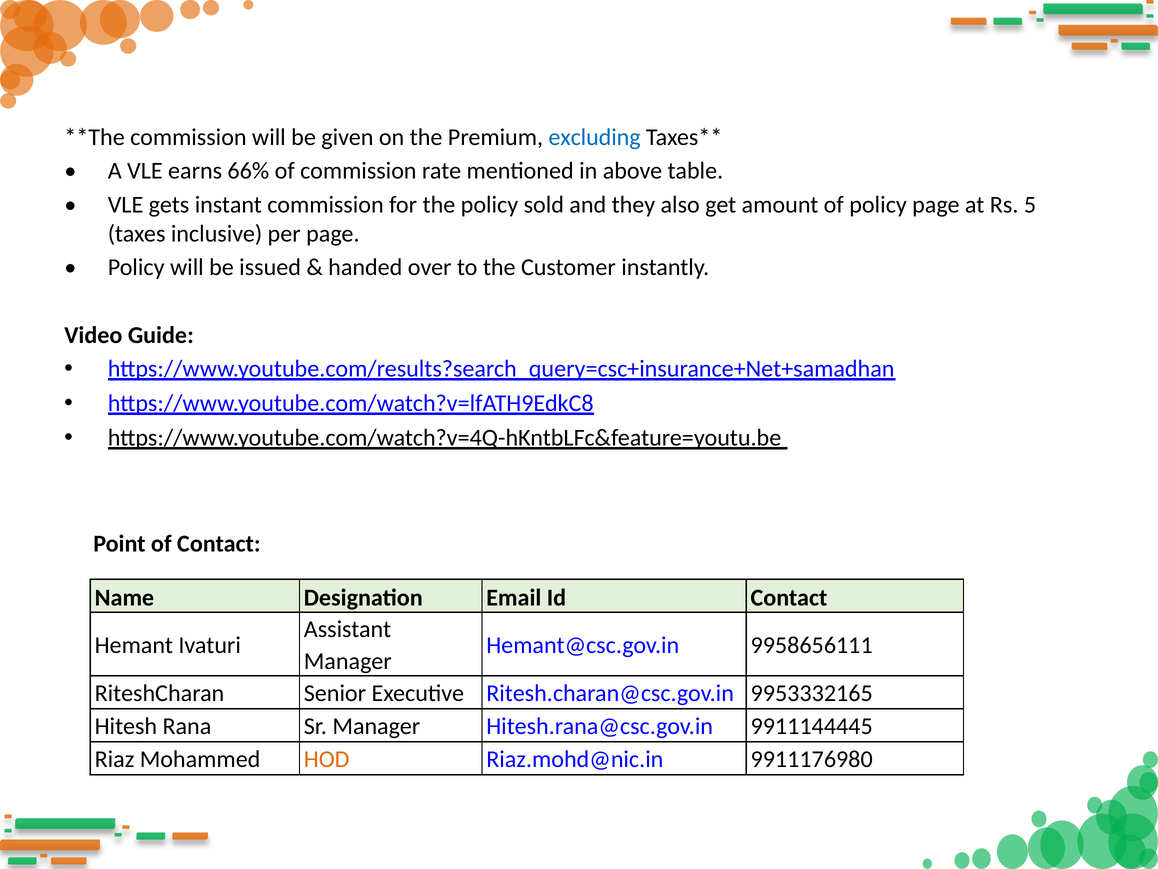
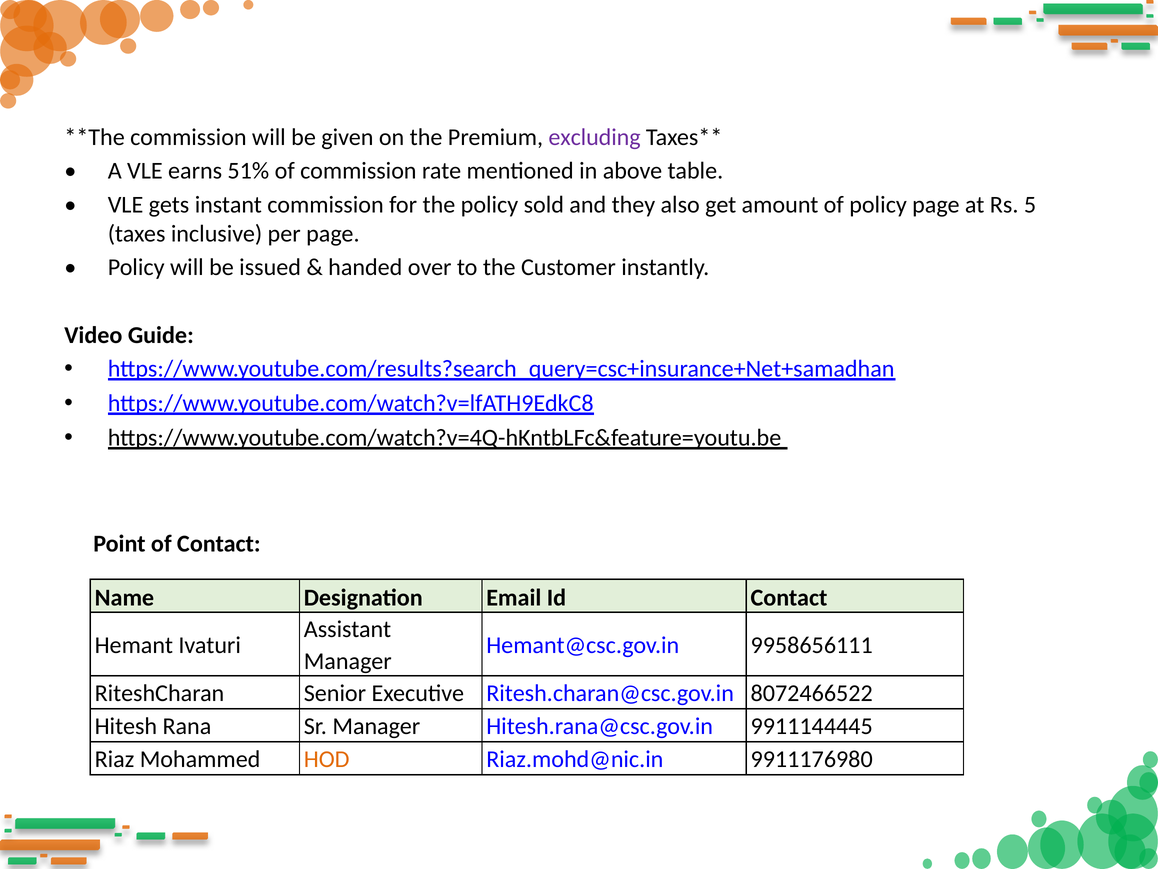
excluding colour: blue -> purple (595, 137)
66%: 66% -> 51% (248, 171)
9953332165: 9953332165 -> 8072466522 (812, 693)
